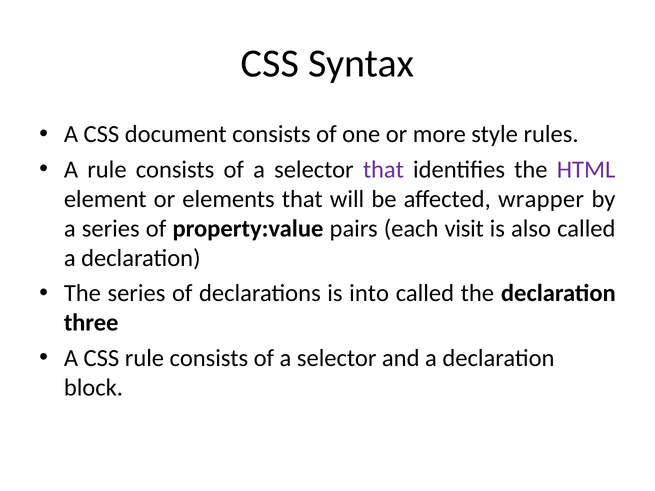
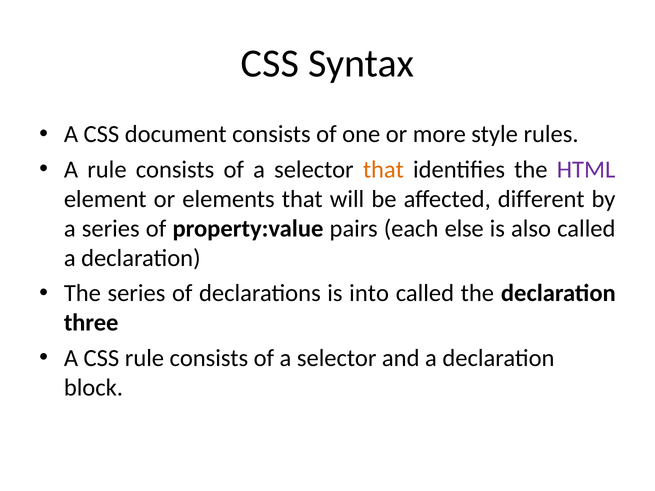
that colour: purple -> orange (383, 170)
wrapper: wrapper -> different (541, 199)
visit: visit -> else (464, 229)
